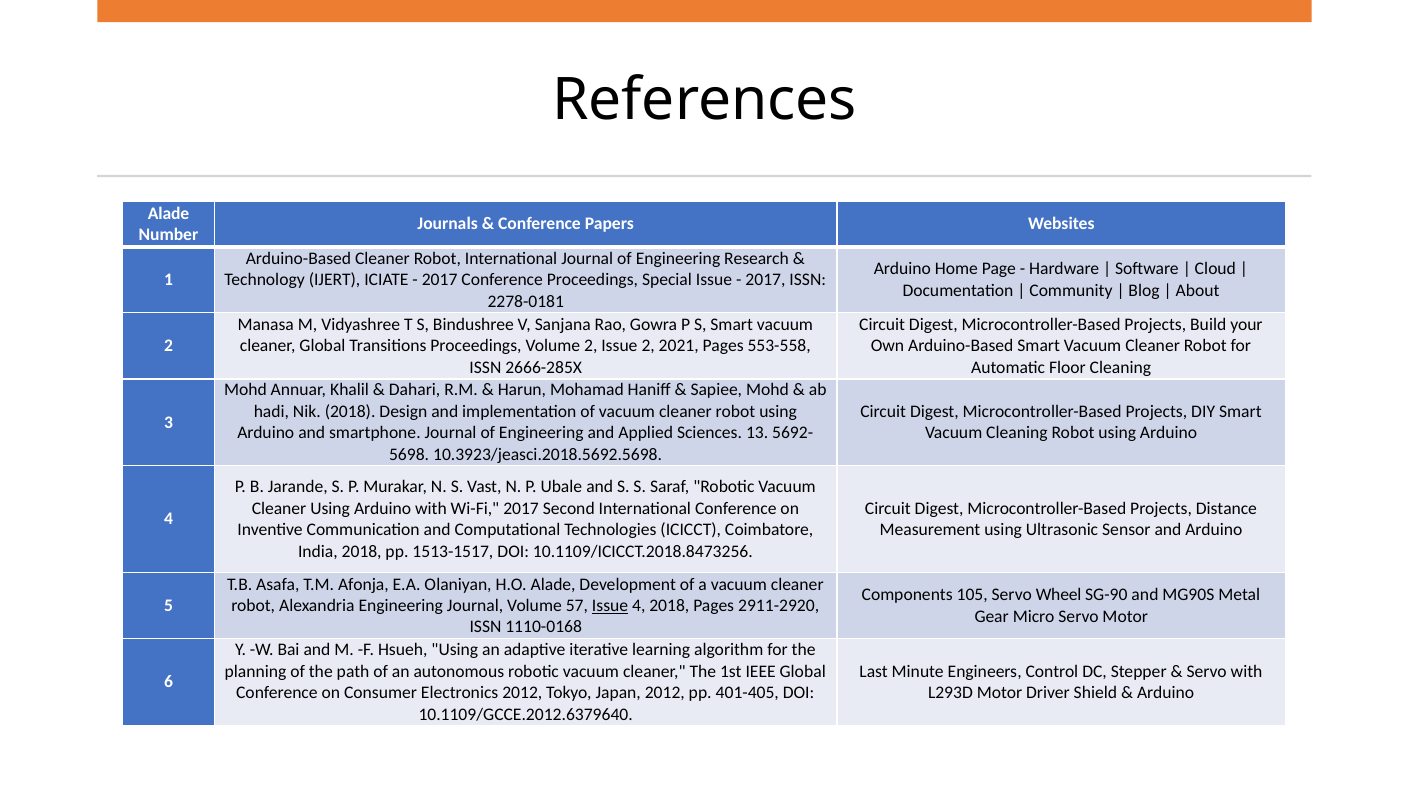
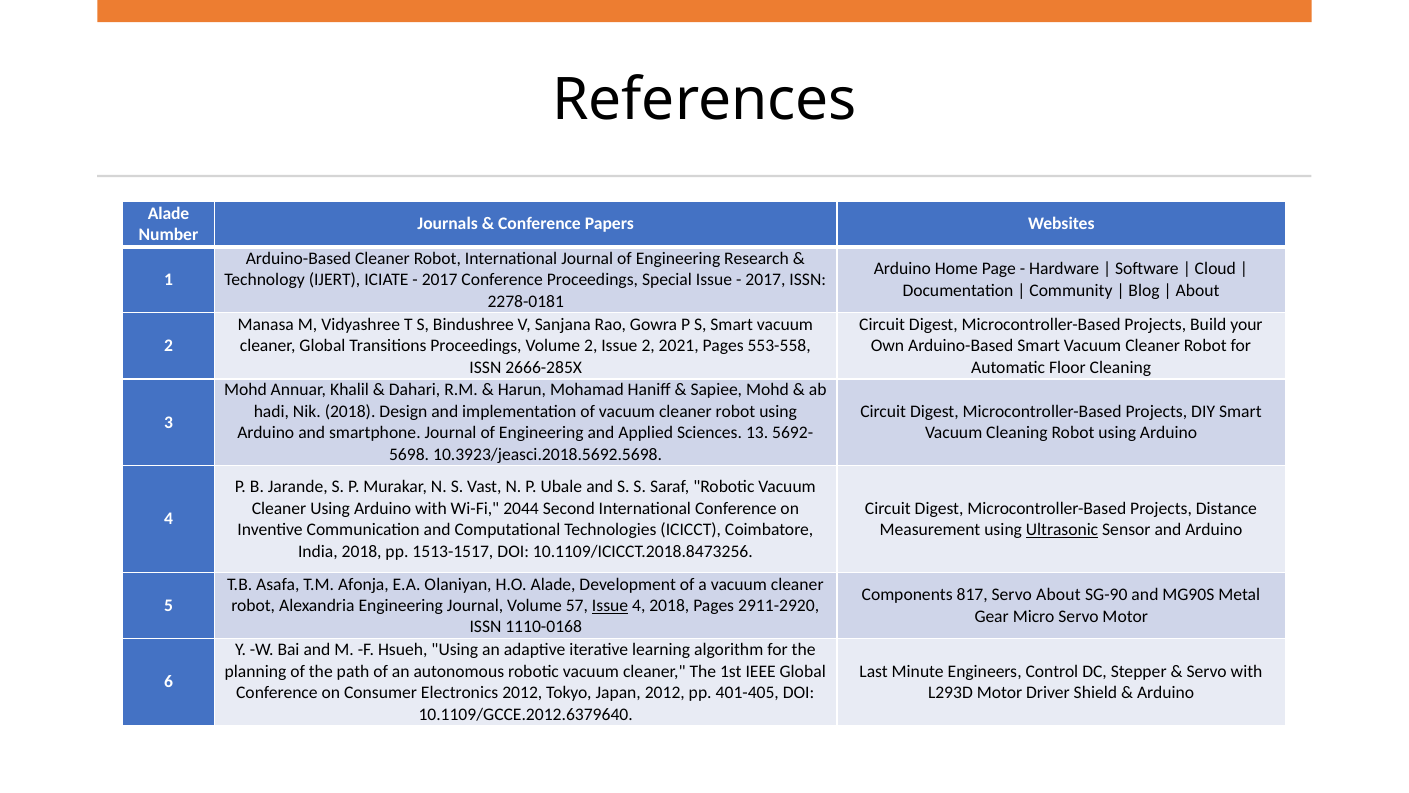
Wi-Fi 2017: 2017 -> 2044 (521, 508)
Ultrasonic underline: none -> present (1062, 530)
105: 105 -> 817 (972, 595)
Servo Wheel: Wheel -> About (1058, 595)
